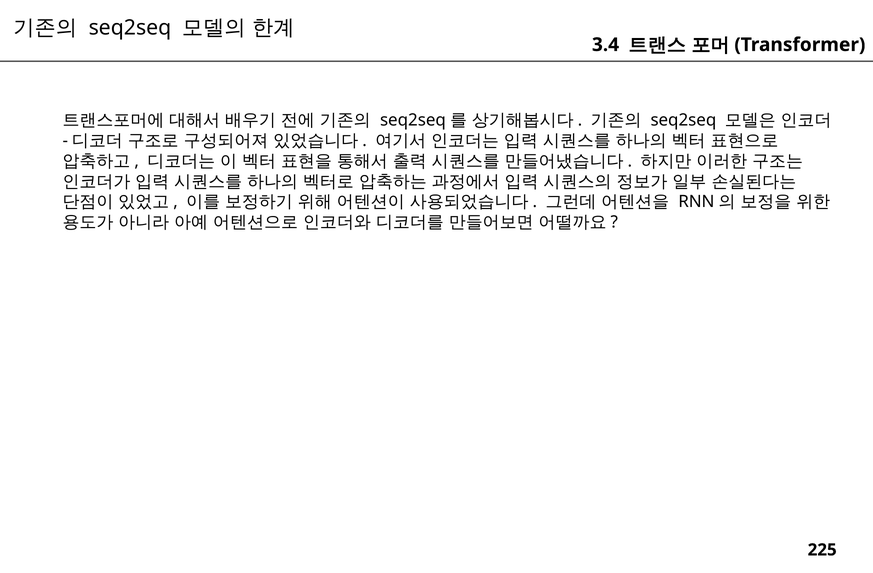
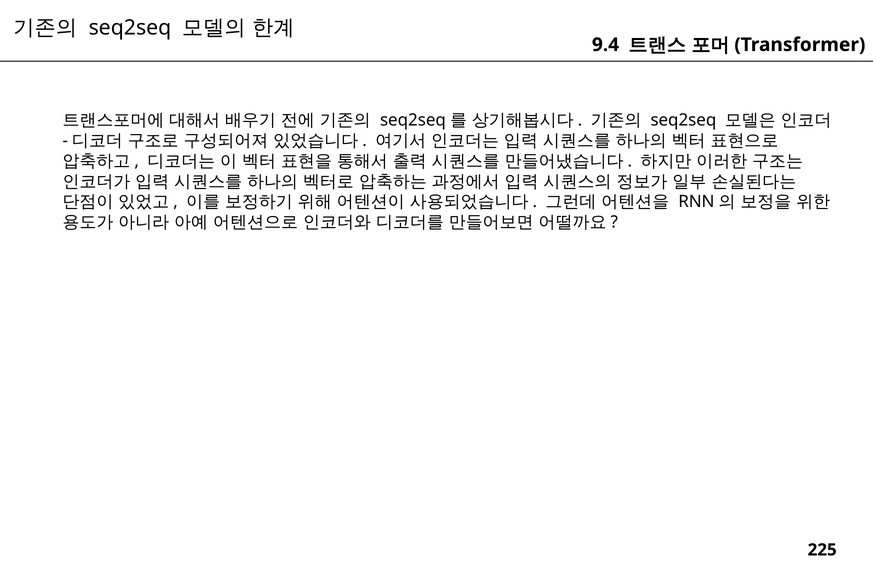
3.4: 3.4 -> 9.4 (606, 45)
